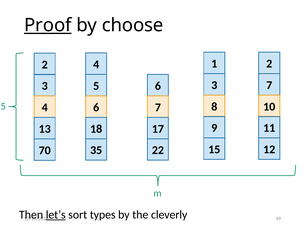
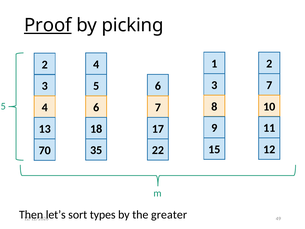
choose: choose -> picking (133, 25)
let’s underline: present -> none (56, 215)
cleverly: cleverly -> greater (169, 215)
